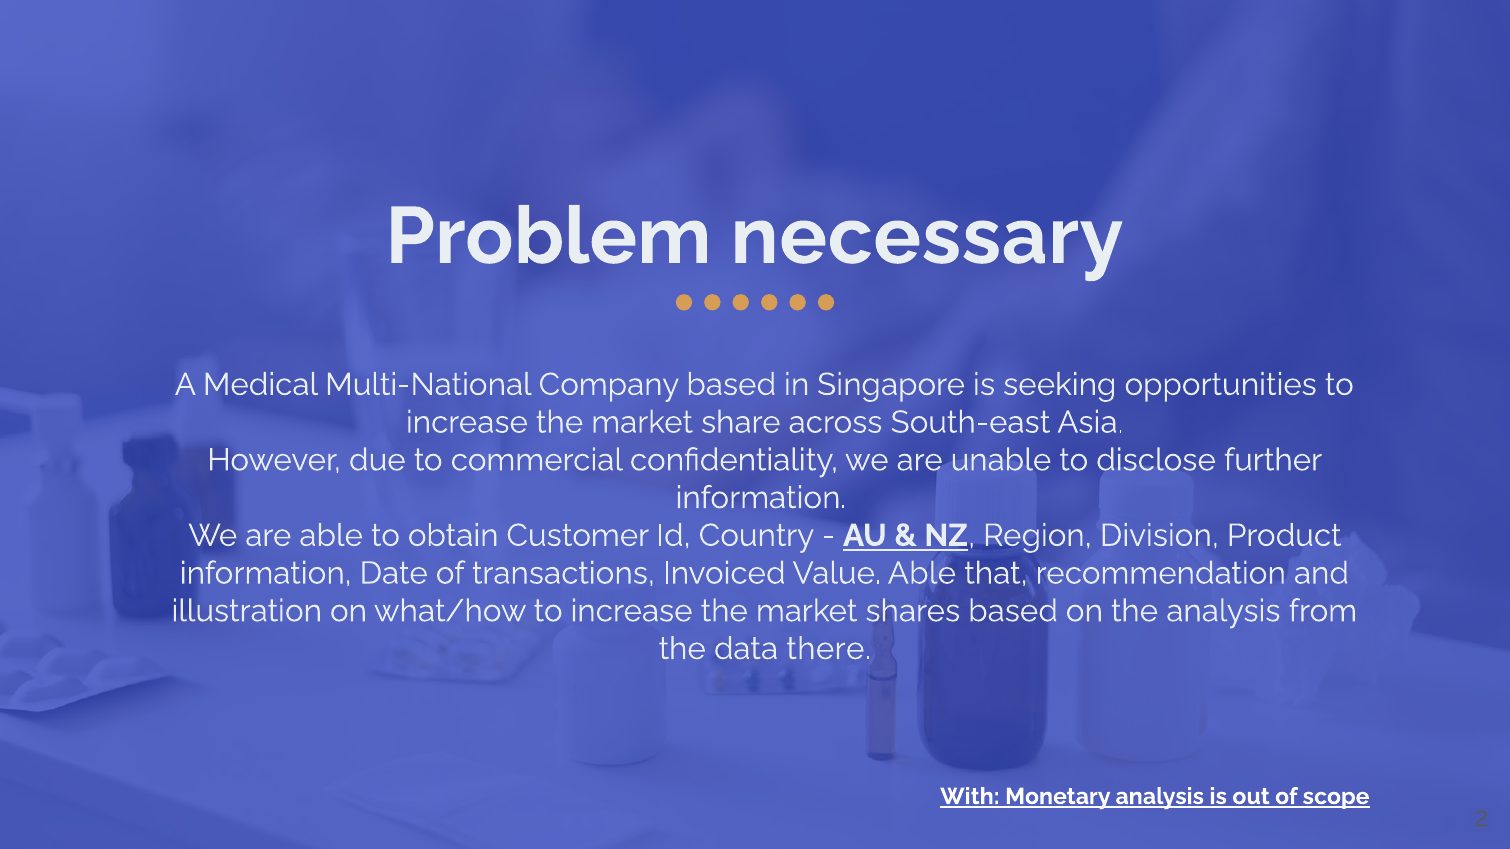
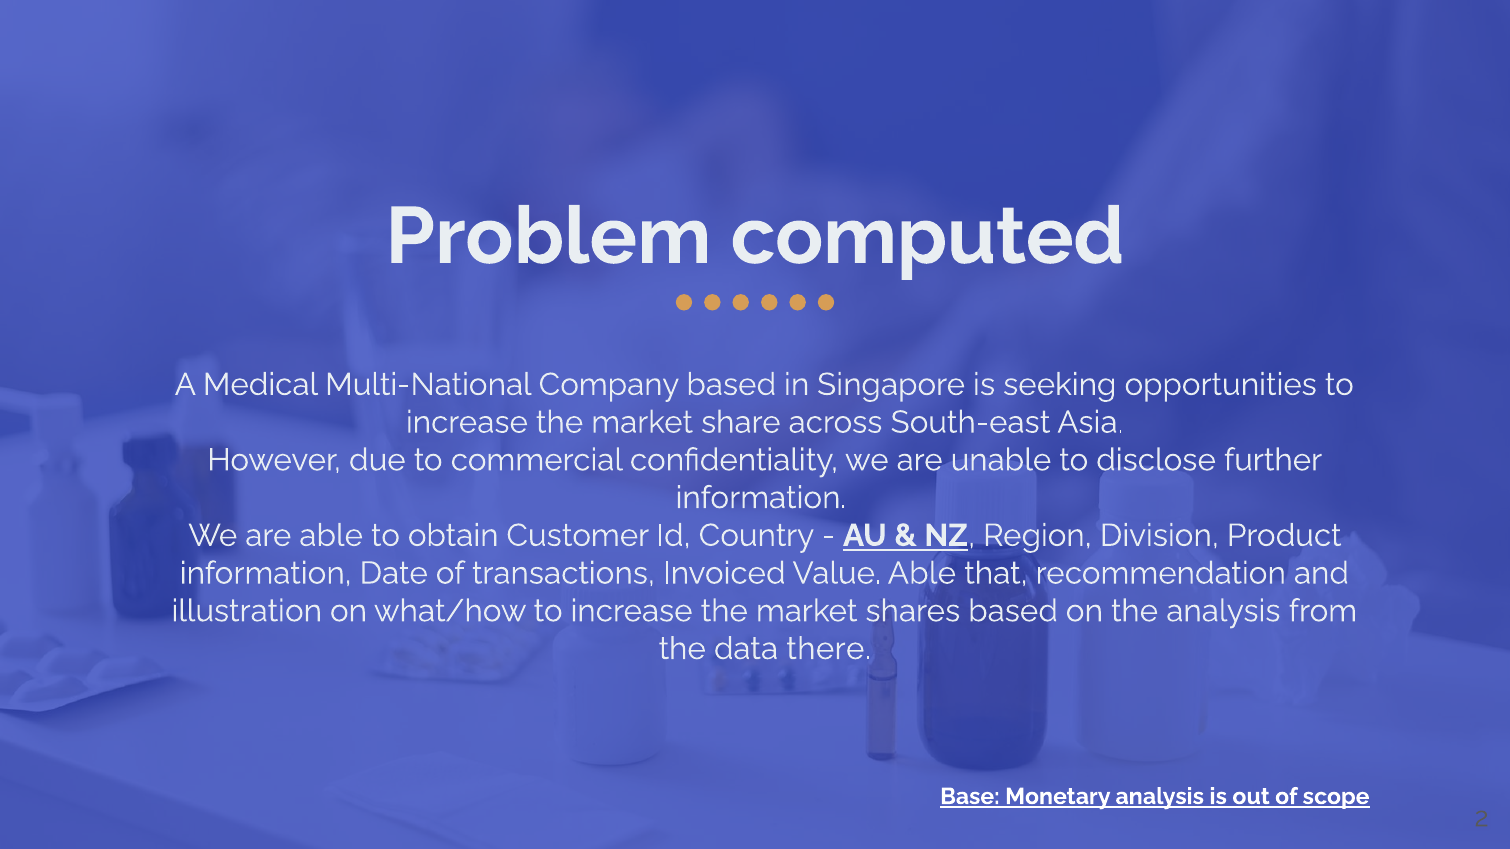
necessary: necessary -> computed (928, 237)
With: With -> Base (970, 797)
